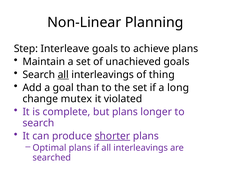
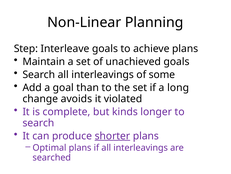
all underline: present -> none (63, 74)
thing: thing -> some (162, 74)
mutex: mutex -> avoids (76, 98)
but plans: plans -> kinds (125, 111)
